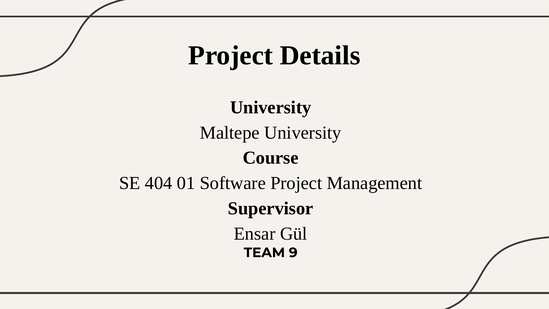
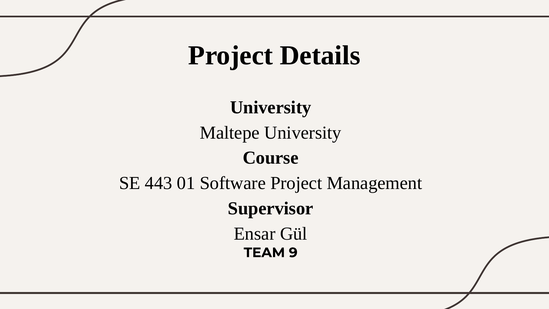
404: 404 -> 443 (159, 183)
